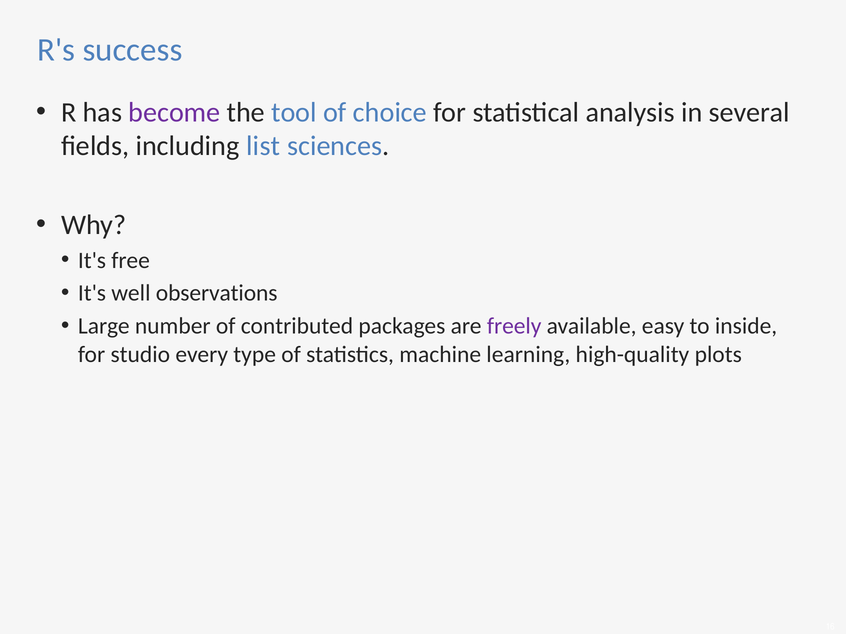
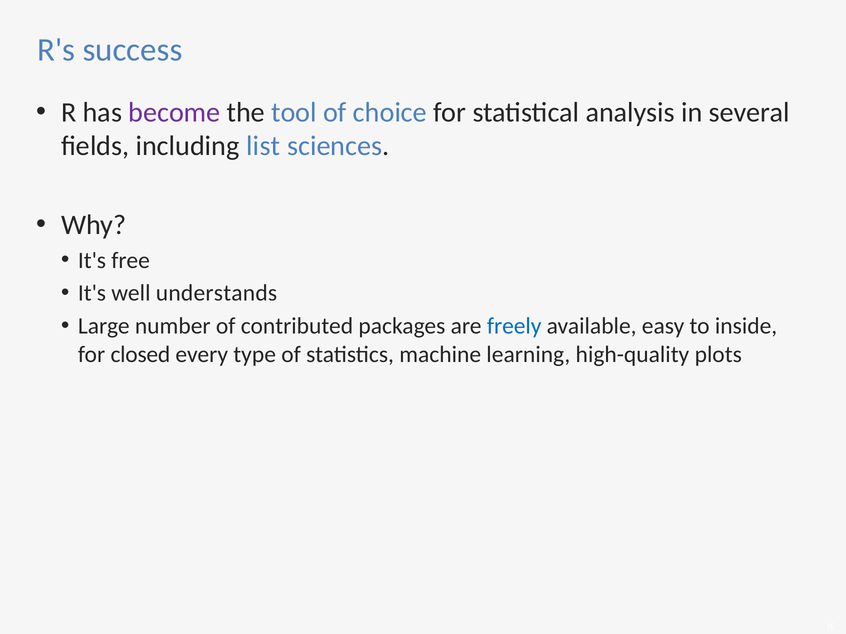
observations: observations -> understands (216, 293)
freely colour: purple -> blue (514, 326)
studio: studio -> closed (140, 355)
